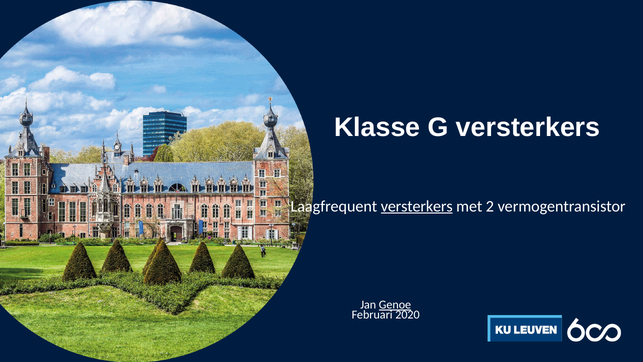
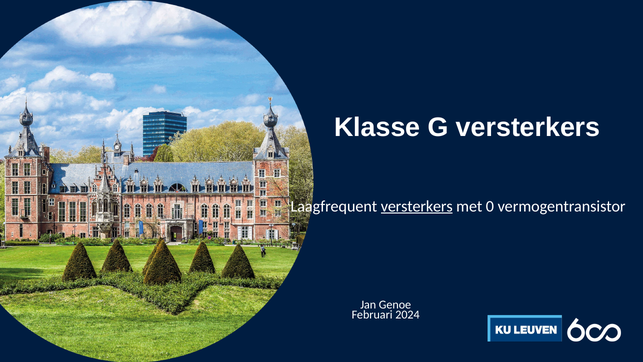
2: 2 -> 0 (490, 206)
Genoe underline: present -> none (395, 305)
2020: 2020 -> 2024 (407, 314)
